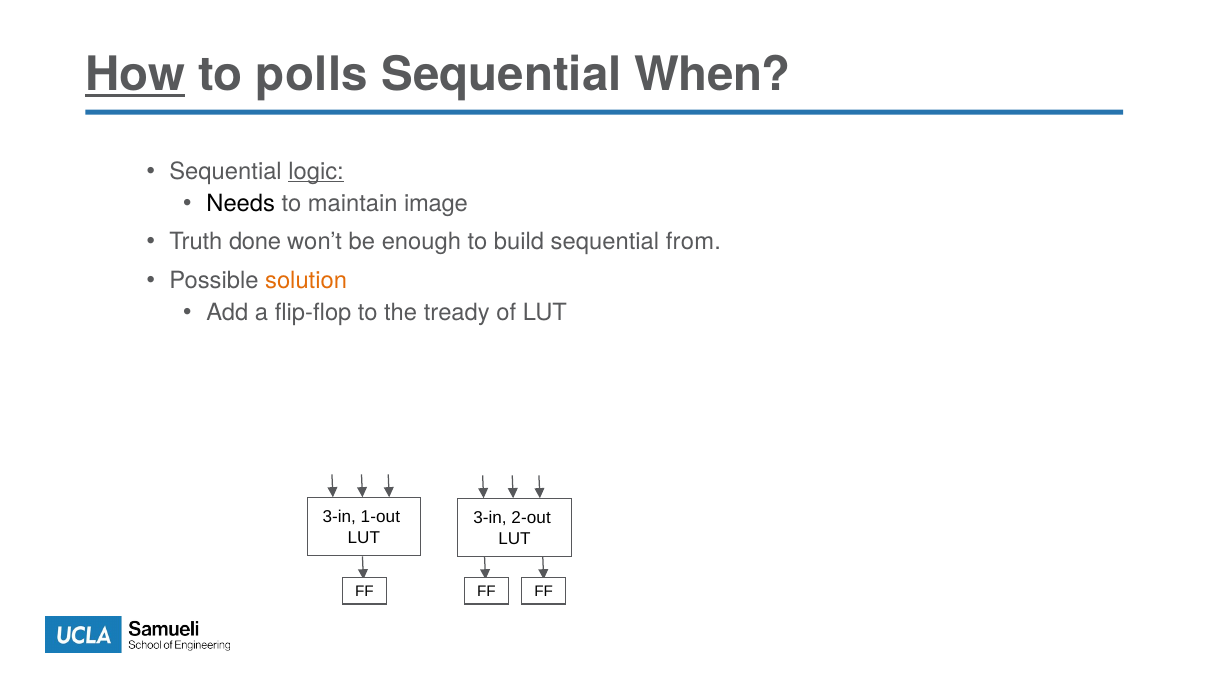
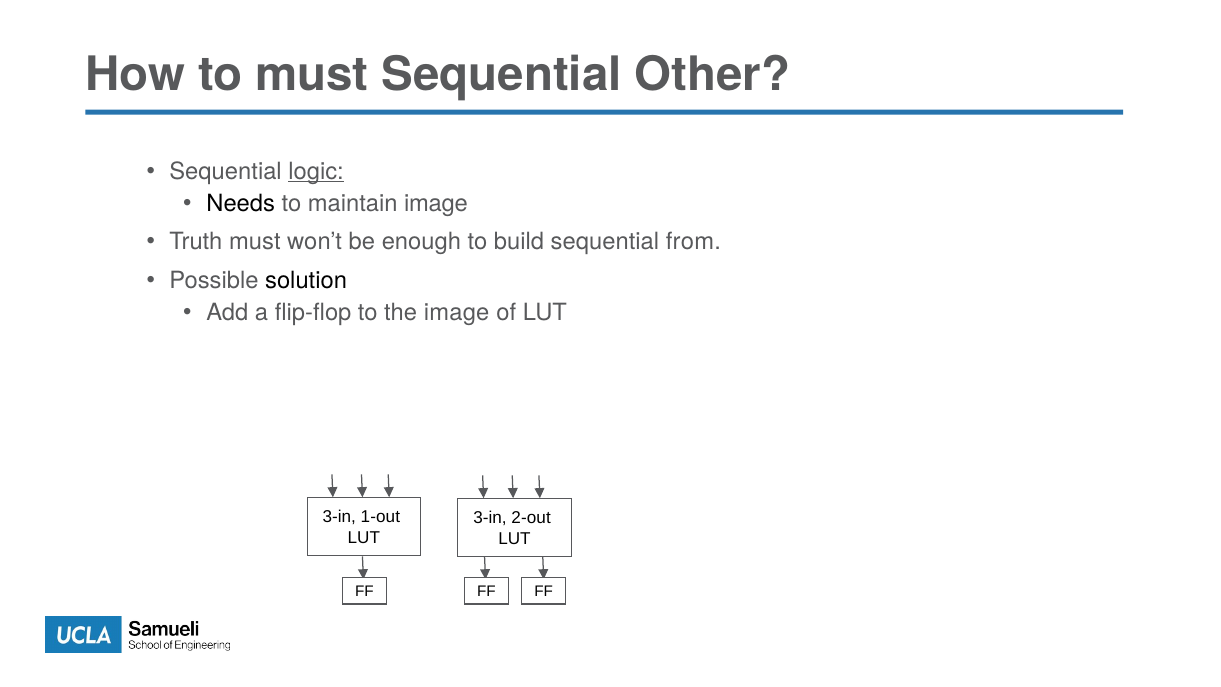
How underline: present -> none (135, 75)
to polls: polls -> must (312, 75)
When: When -> Other (713, 75)
Truth done: done -> must (255, 242)
solution colour: orange -> black (306, 280)
the tready: tready -> image (457, 312)
